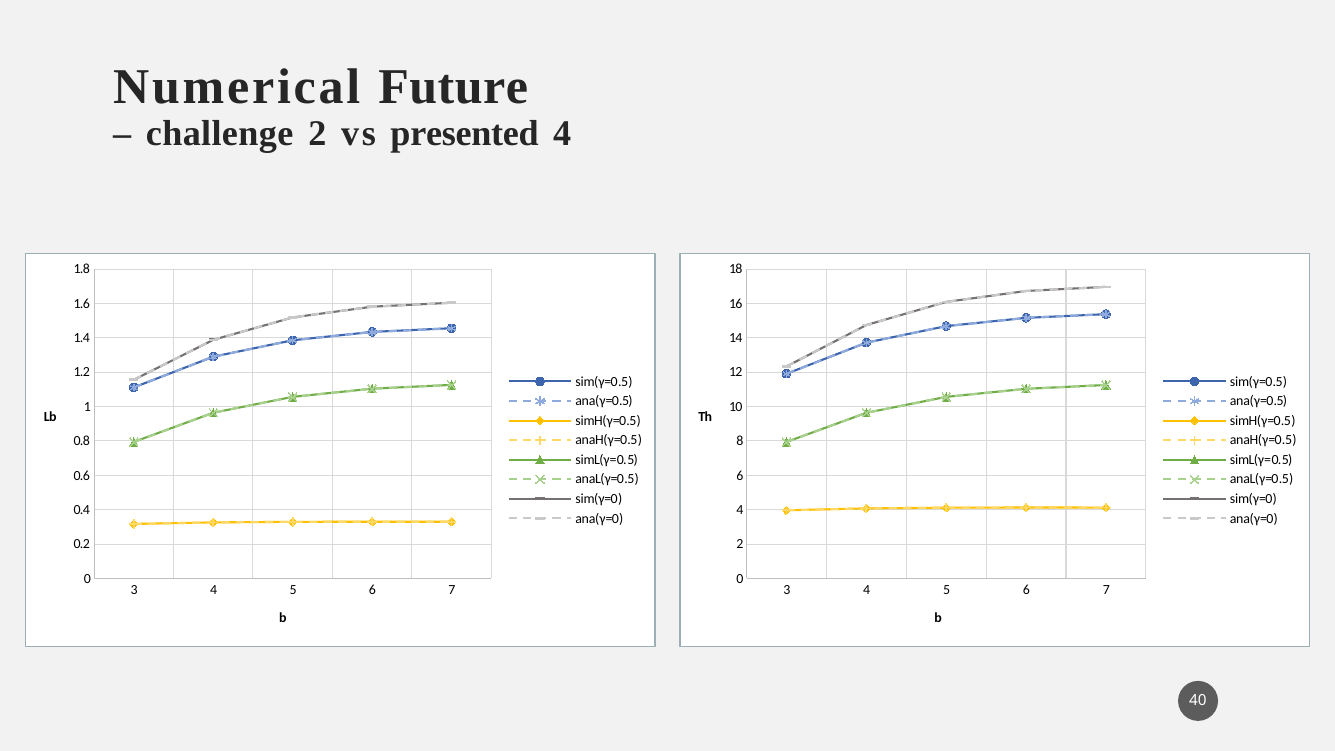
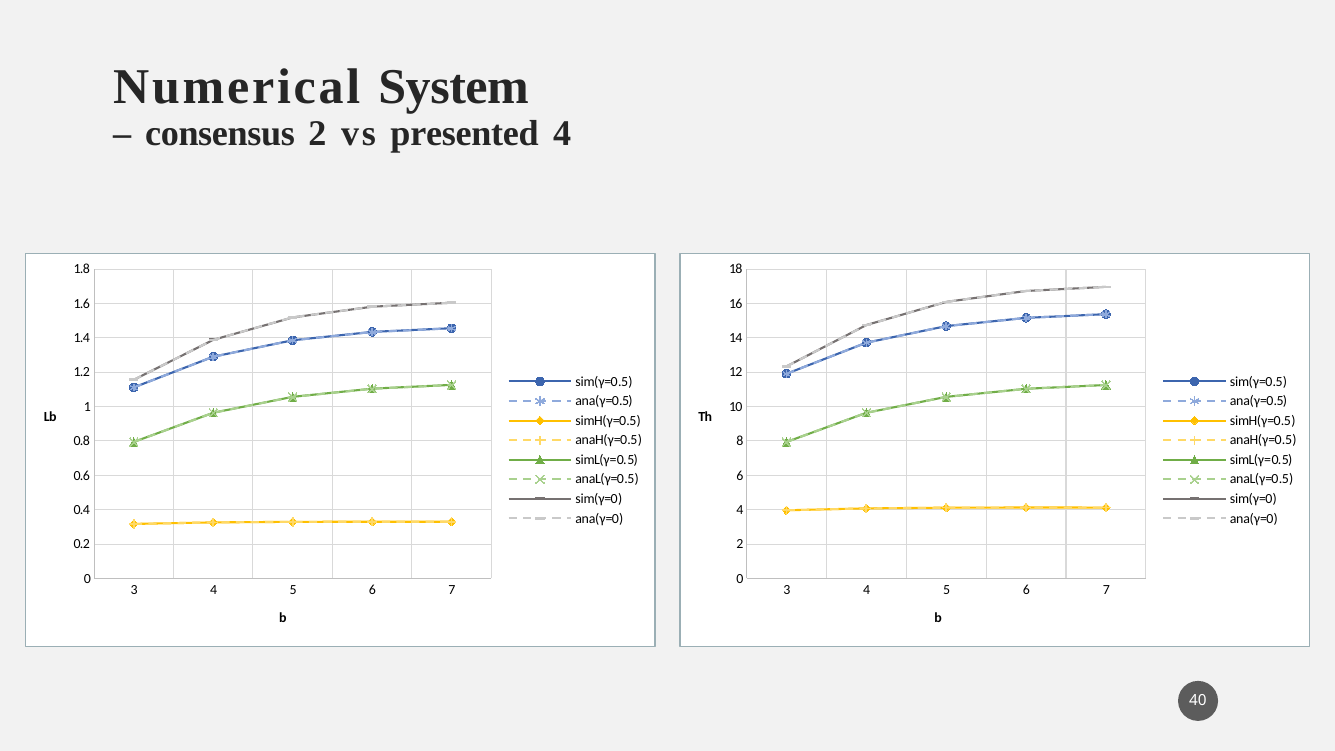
Future: Future -> System (454, 87)
challenge: challenge -> consensus (220, 133)
